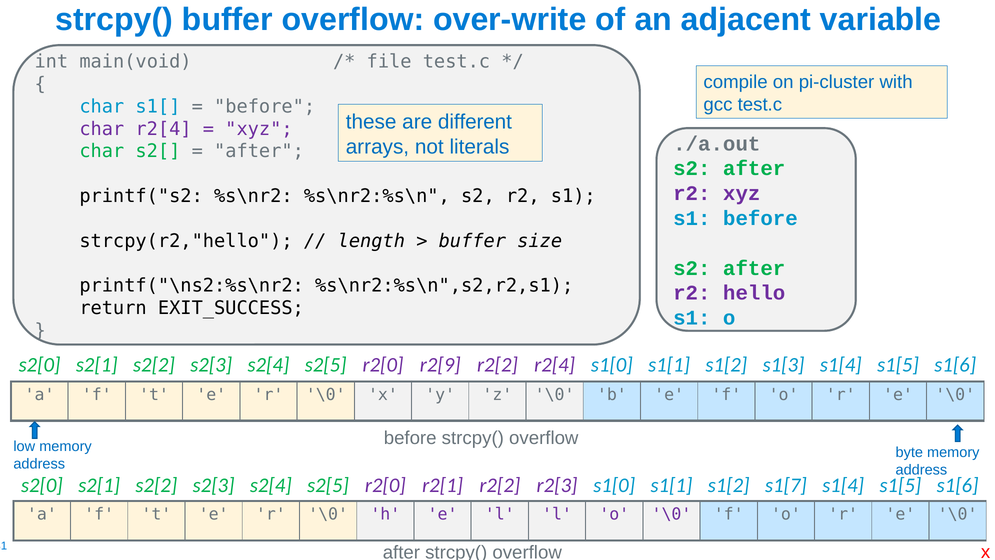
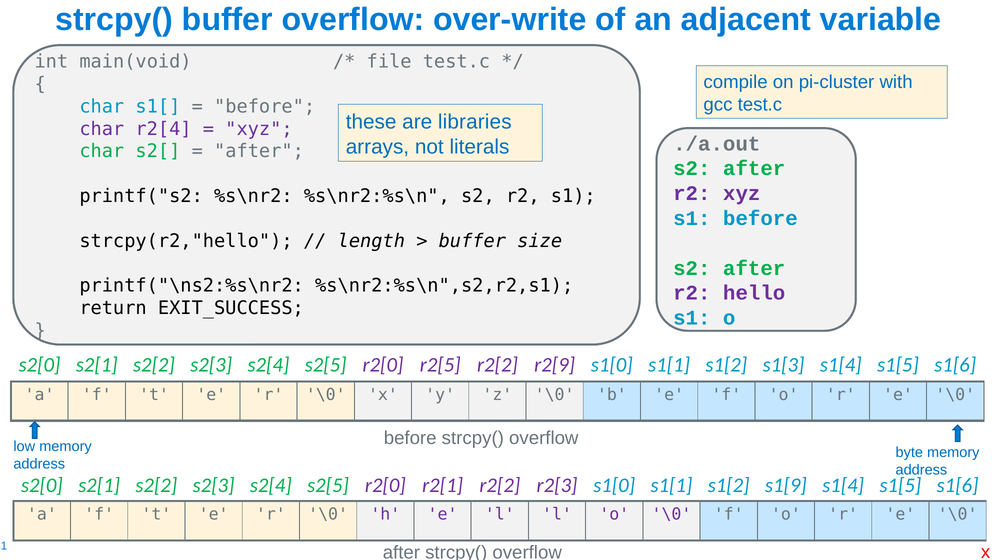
different: different -> libraries (475, 122)
r2[9: r2[9 -> r2[5 (440, 365)
r2[2 r2[4: r2[4 -> r2[9 (555, 365)
s1[7: s1[7 -> s1[9 (786, 485)
